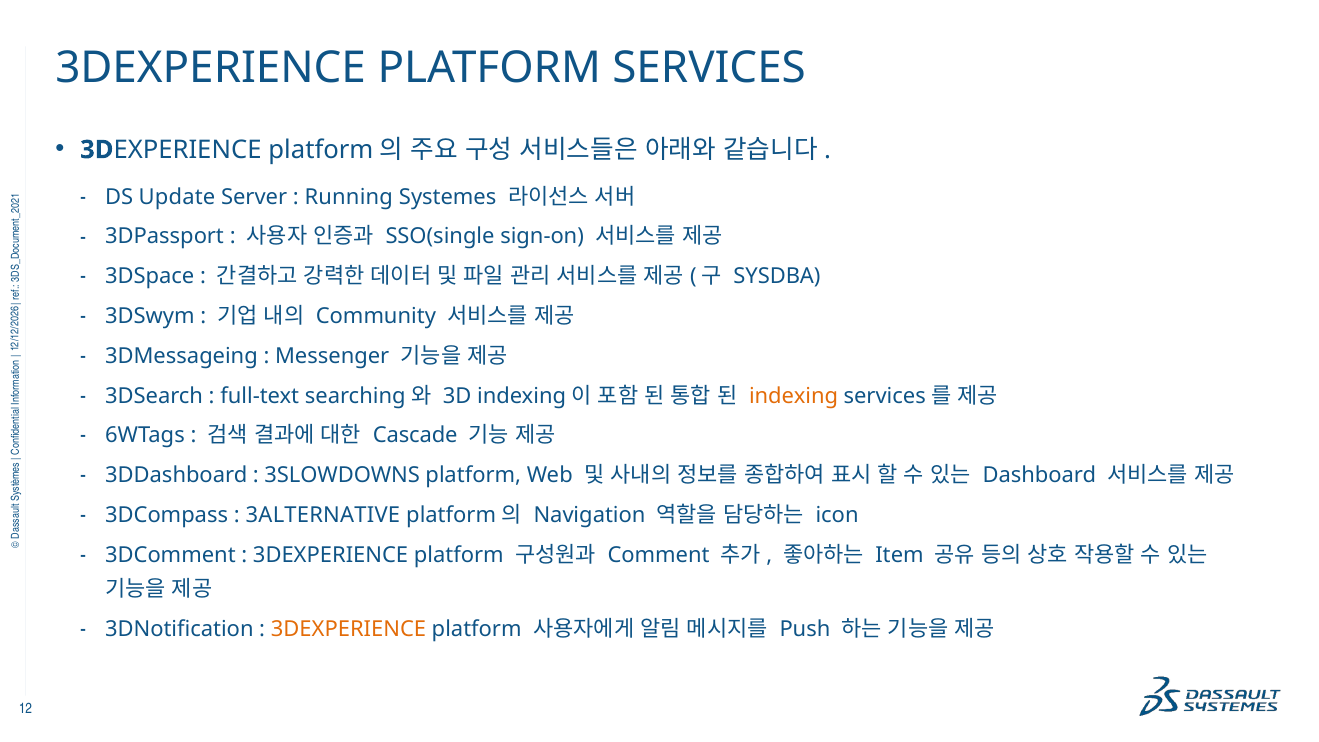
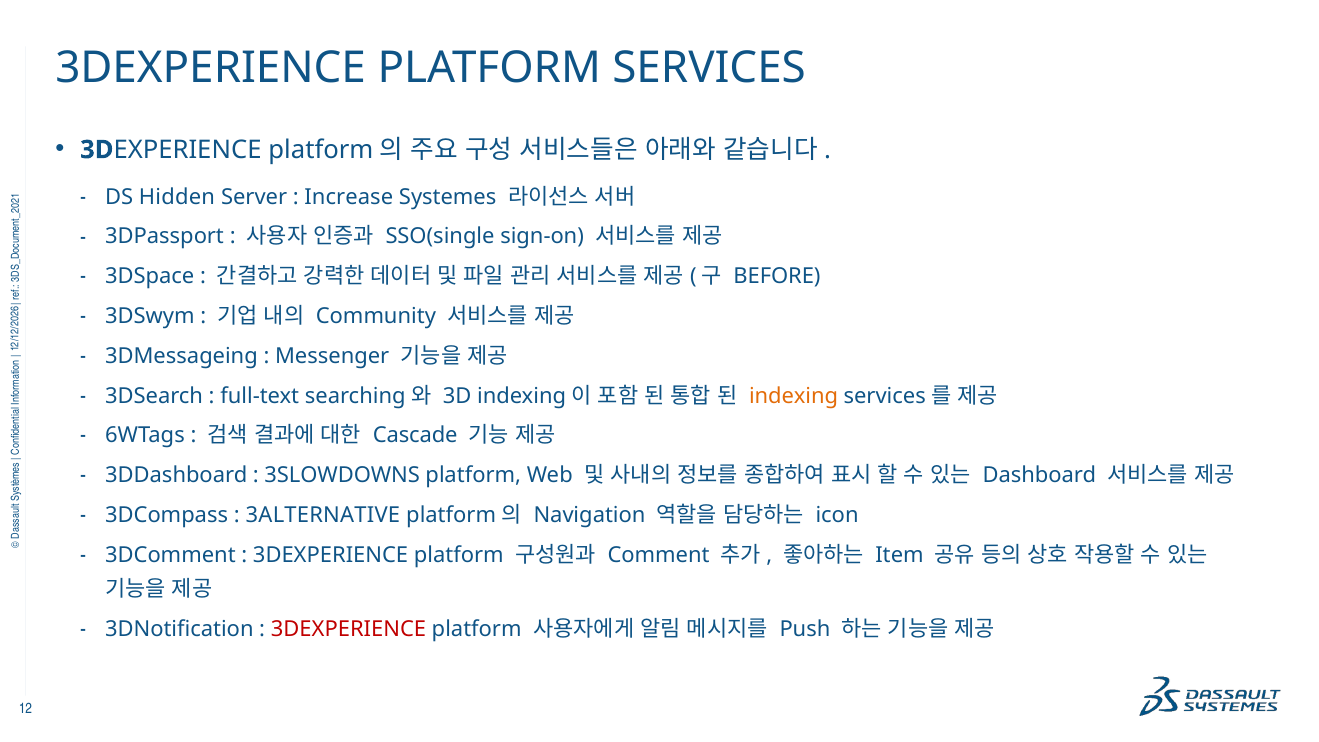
Update: Update -> Hidden (177, 197)
Running: Running -> Increase (349, 197)
SYSDBA: SYSDBA -> BEFORE (777, 276)
3DEXPERIENCE colour: orange -> red (348, 629)
